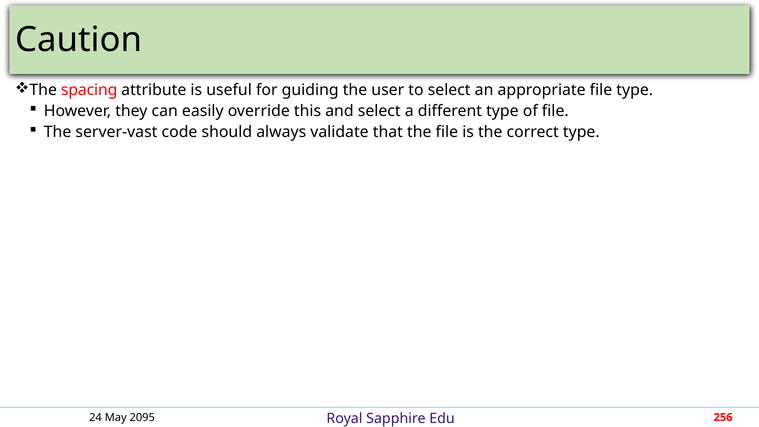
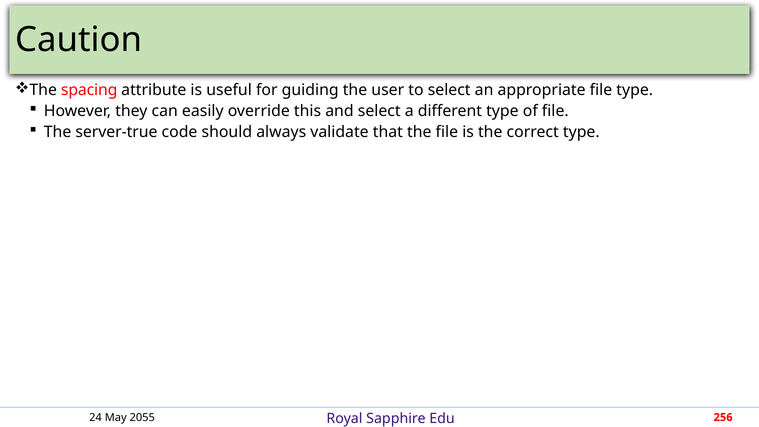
server-vast: server-vast -> server-true (116, 132)
2095: 2095 -> 2055 (142, 417)
